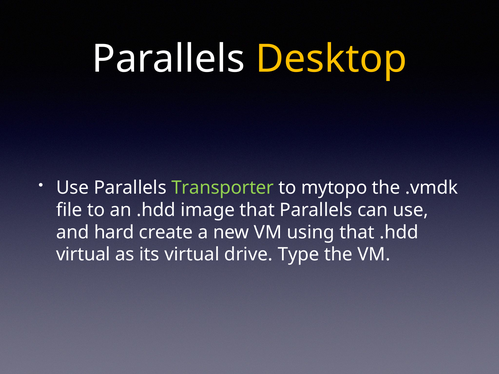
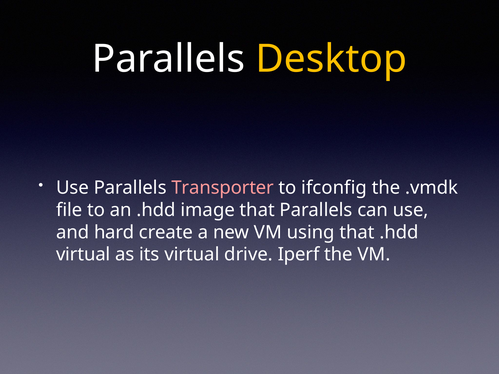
Transporter colour: light green -> pink (223, 188)
mytopo: mytopo -> ifconfig (334, 188)
Type: Type -> Iperf (299, 255)
